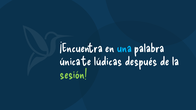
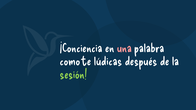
¡Encuentra: ¡Encuentra -> ¡Conciencia (81, 48)
una colour: light blue -> pink (124, 48)
única: única -> como (70, 62)
